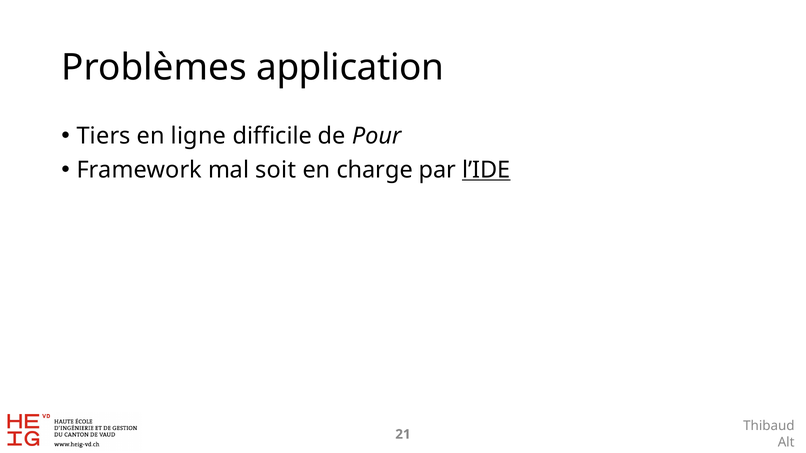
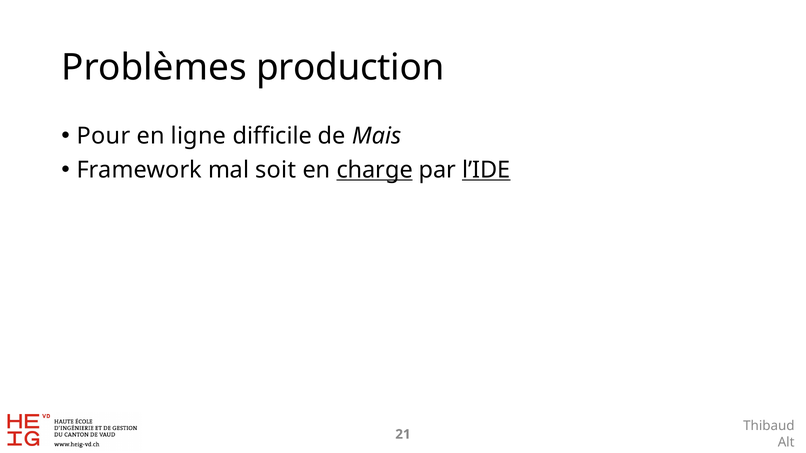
application: application -> production (350, 68)
Tiers: Tiers -> Pour (104, 136)
Pour: Pour -> Mais (377, 136)
charge underline: none -> present (375, 170)
